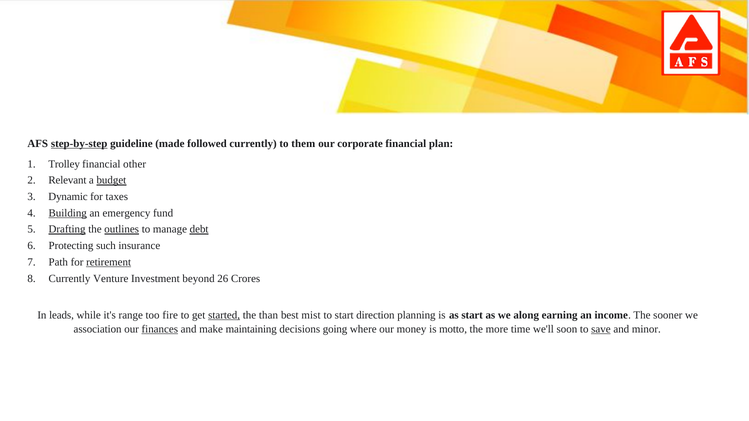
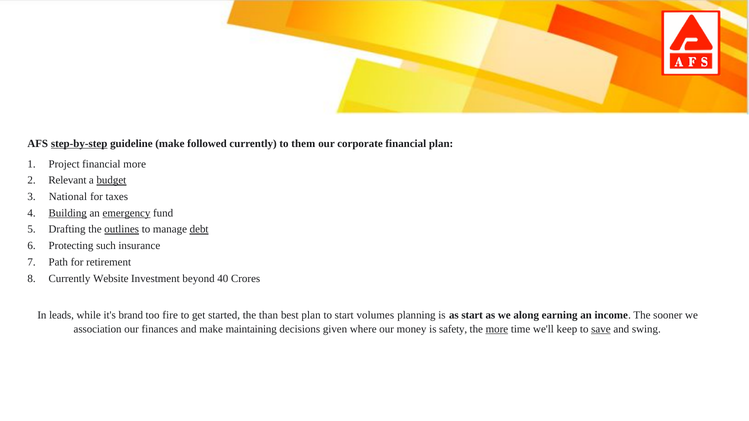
guideline made: made -> make (170, 144)
Trolley: Trolley -> Project (64, 164)
financial other: other -> more (135, 164)
Dynamic: Dynamic -> National (68, 197)
emergency underline: none -> present (127, 213)
Drafting underline: present -> none (67, 230)
retirement underline: present -> none (109, 262)
Venture: Venture -> Website (111, 279)
26: 26 -> 40 (223, 279)
range: range -> brand (131, 315)
started underline: present -> none (224, 315)
best mist: mist -> plan (311, 315)
direction: direction -> volumes (375, 315)
finances underline: present -> none (160, 329)
going: going -> given (335, 329)
motto: motto -> safety (453, 329)
more underline: none -> present (497, 329)
soon: soon -> keep (567, 329)
minor: minor -> swing (646, 329)
